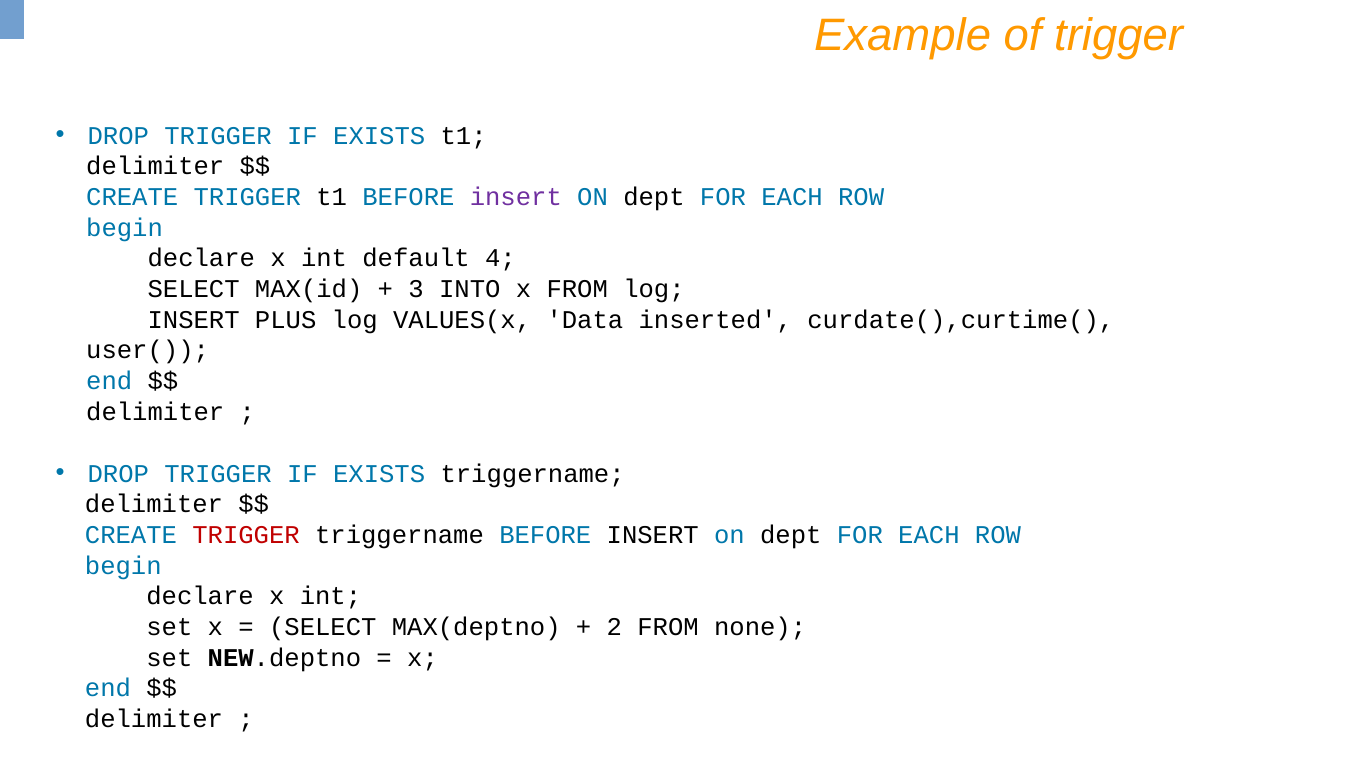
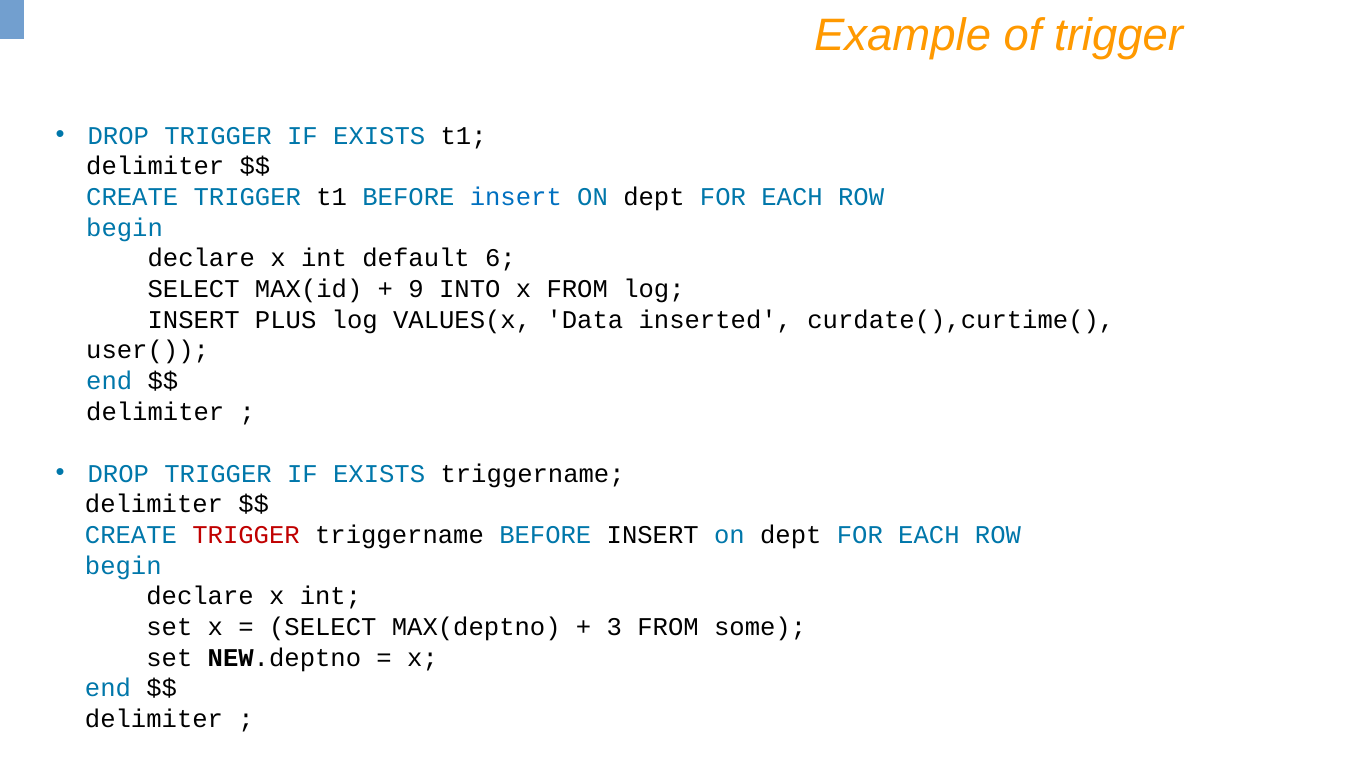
insert colour: purple -> blue (516, 197)
4: 4 -> 6 (500, 259)
3: 3 -> 9 (416, 289)
2: 2 -> 3 (614, 627)
none: none -> some (760, 627)
